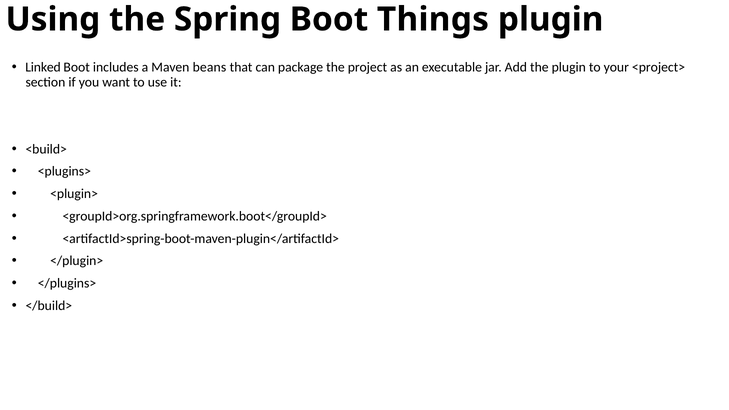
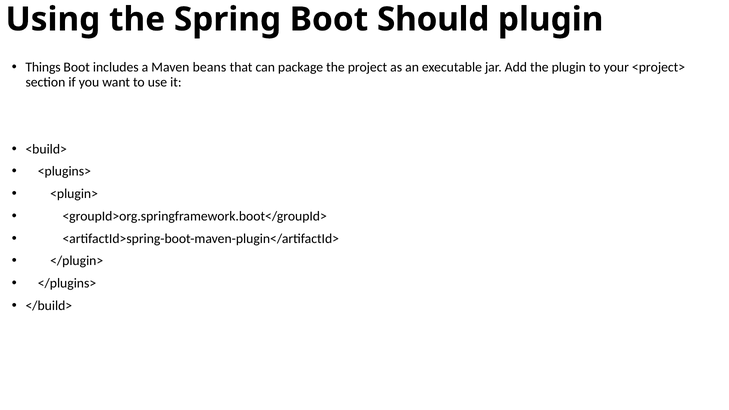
Things: Things -> Should (433, 19)
Linked: Linked -> Things (43, 67)
